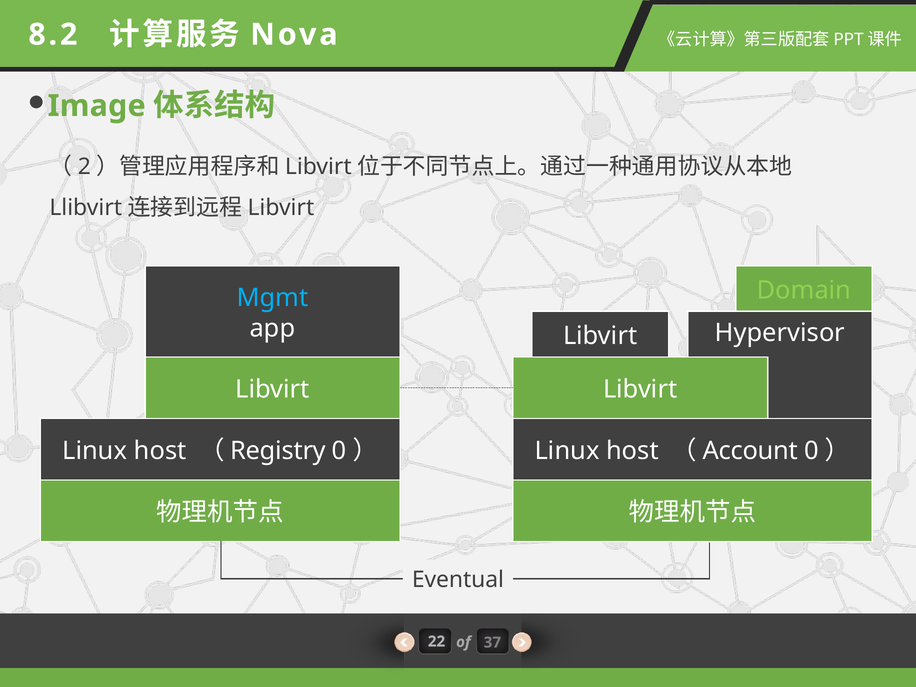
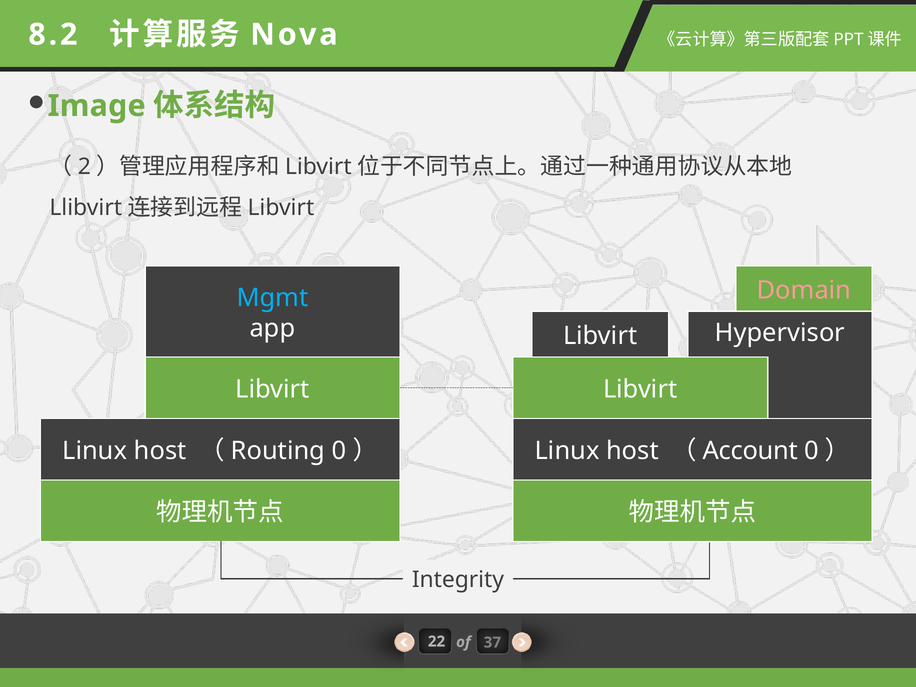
Domain colour: light green -> pink (804, 290)
Registry: Registry -> Routing (278, 451)
Eventual: Eventual -> Integrity (458, 580)
